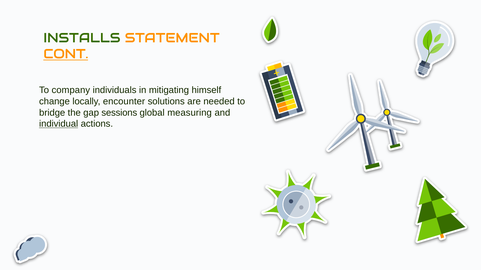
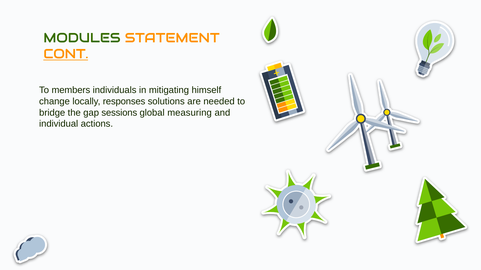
INSTALLS: INSTALLS -> MODULES (82, 38)
company: company -> members (71, 90)
encounter: encounter -> responses (124, 102)
individual underline: present -> none (59, 124)
